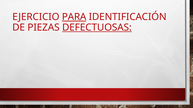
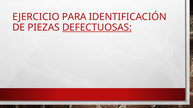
PARA underline: present -> none (74, 17)
